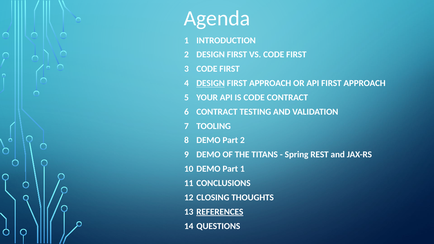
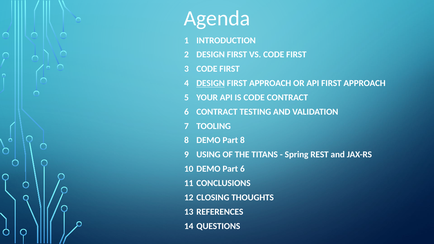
Part 2: 2 -> 8 (242, 140)
DEMO: DEMO -> USING (208, 155)
Part 1: 1 -> 6 (242, 169)
REFERENCES underline: present -> none (220, 212)
